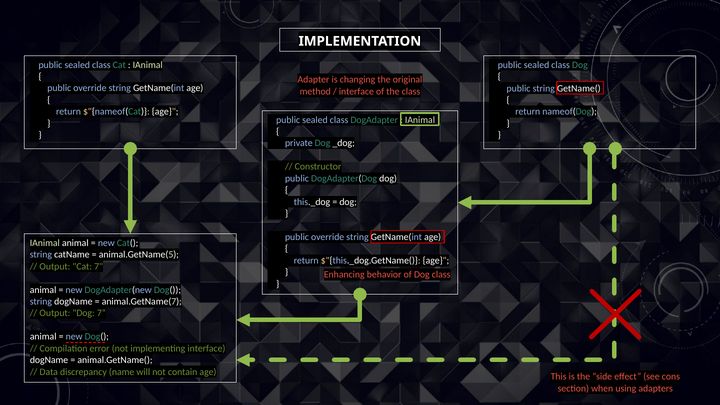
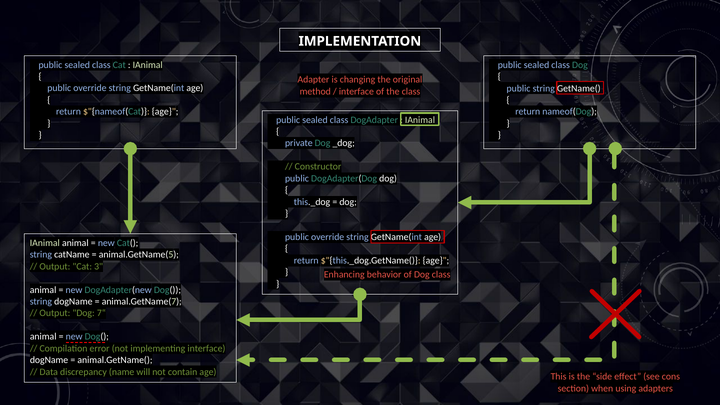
7: 7 -> 3 (99, 266)
